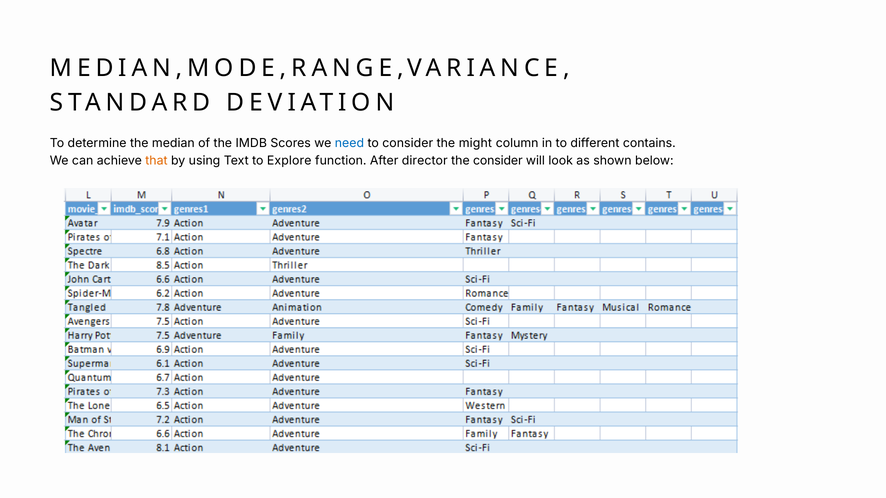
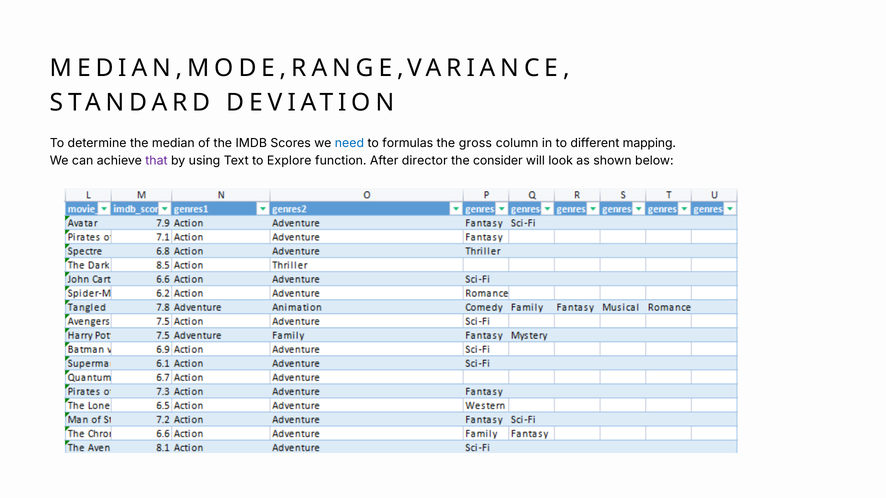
to consider: consider -> formulas (408, 143)
might: might -> gross (475, 143)
contains: contains -> mapping (649, 143)
that colour: orange -> purple (156, 161)
